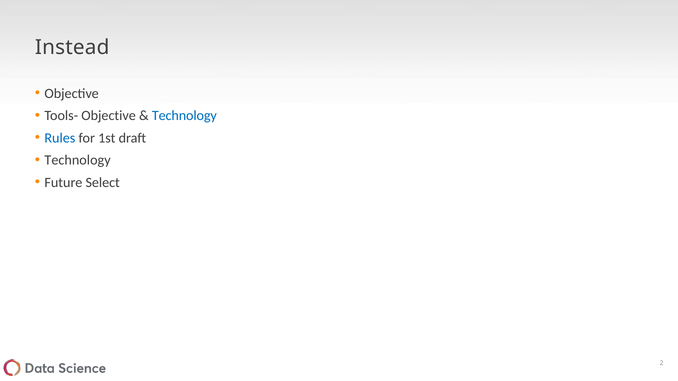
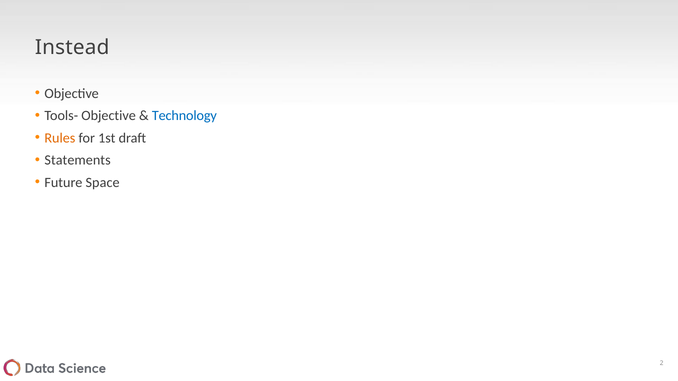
Rules colour: blue -> orange (60, 138)
Technology: Technology -> Statements (78, 160)
Select: Select -> Space (103, 183)
